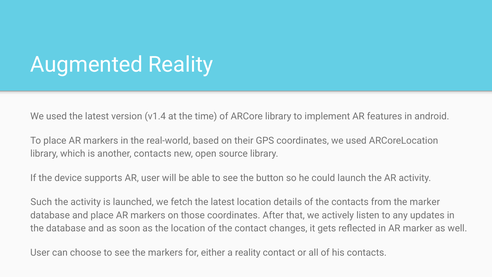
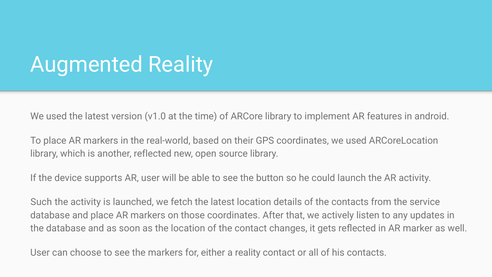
v1.4: v1.4 -> v1.0 (155, 116)
another contacts: contacts -> reflected (153, 154)
the marker: marker -> service (425, 202)
